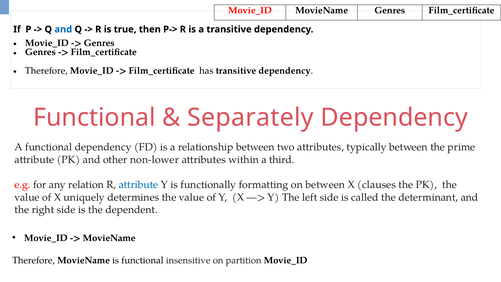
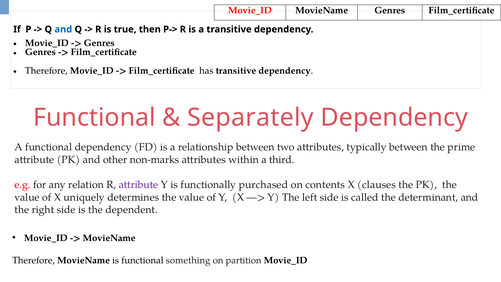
non-lower: non-lower -> non-marks (155, 160)
attribute colour: blue -> purple (138, 185)
formatting: formatting -> purchased (264, 185)
on between: between -> contents (325, 185)
insensitive: insensitive -> something (188, 260)
